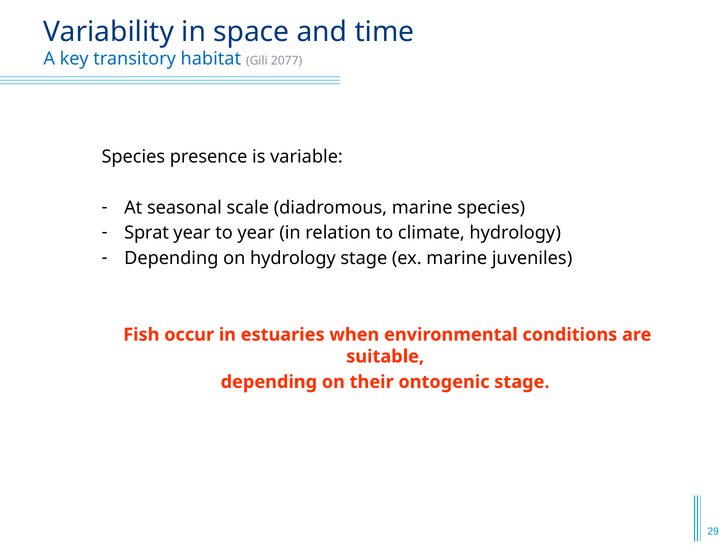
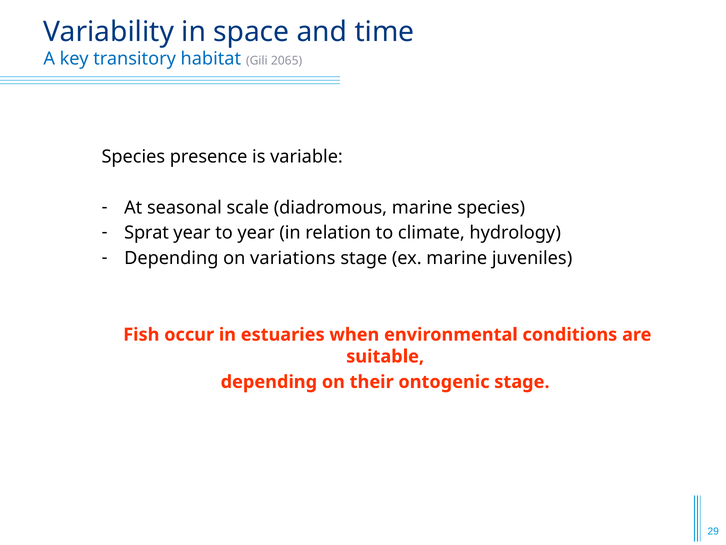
2077: 2077 -> 2065 (287, 61)
on hydrology: hydrology -> variations (293, 258)
